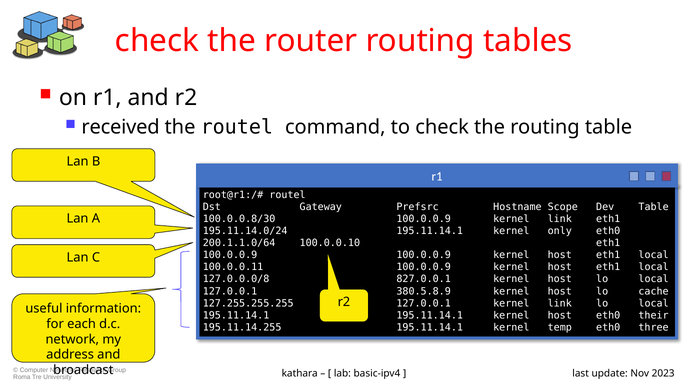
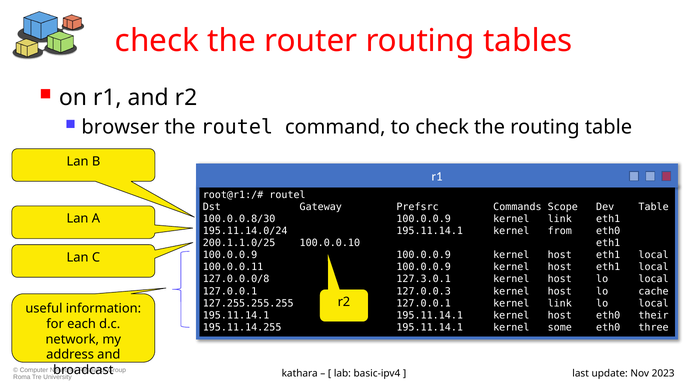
received: received -> browser (120, 127)
Hostname: Hostname -> Commands (517, 207)
only: only -> from (560, 231)
200.1.1.0/64: 200.1.1.0/64 -> 200.1.1.0/25 (239, 243)
827.0.0.1: 827.0.0.1 -> 127.3.0.1 (424, 279)
380.5.8.9: 380.5.8.9 -> 127.0.0.3 (424, 291)
temp: temp -> some (560, 327)
